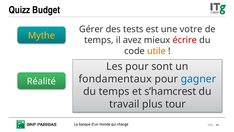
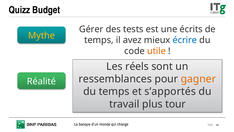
votre: votre -> écrits (191, 29)
écrire colour: red -> blue (185, 40)
Les pour: pour -> réels (137, 66)
fondamentaux: fondamentaux -> ressemblances (115, 79)
gagner colour: blue -> orange (198, 79)
s’hamcrest: s’hamcrest -> s’apportés (170, 91)
